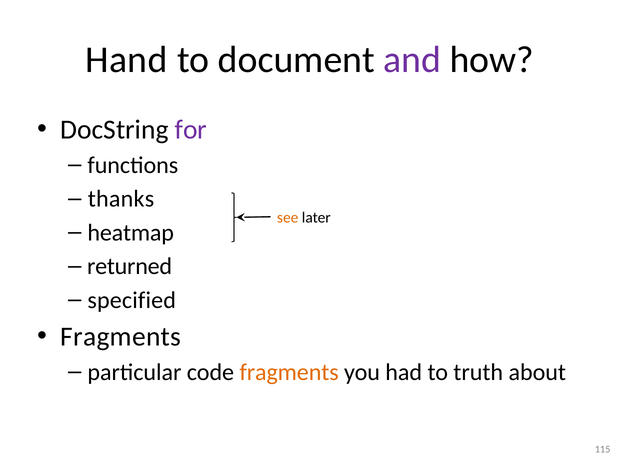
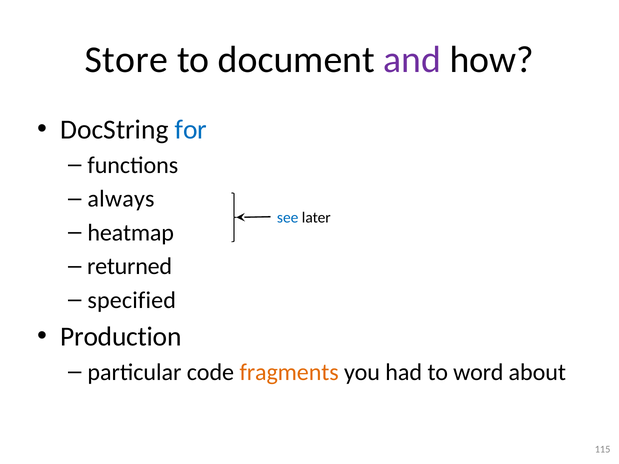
Hand: Hand -> Store (126, 60)
for colour: purple -> blue (191, 130)
thanks: thanks -> always (121, 199)
see colour: orange -> blue (288, 218)
Fragments: Fragments -> Production (121, 337)
truth: truth -> word (478, 373)
